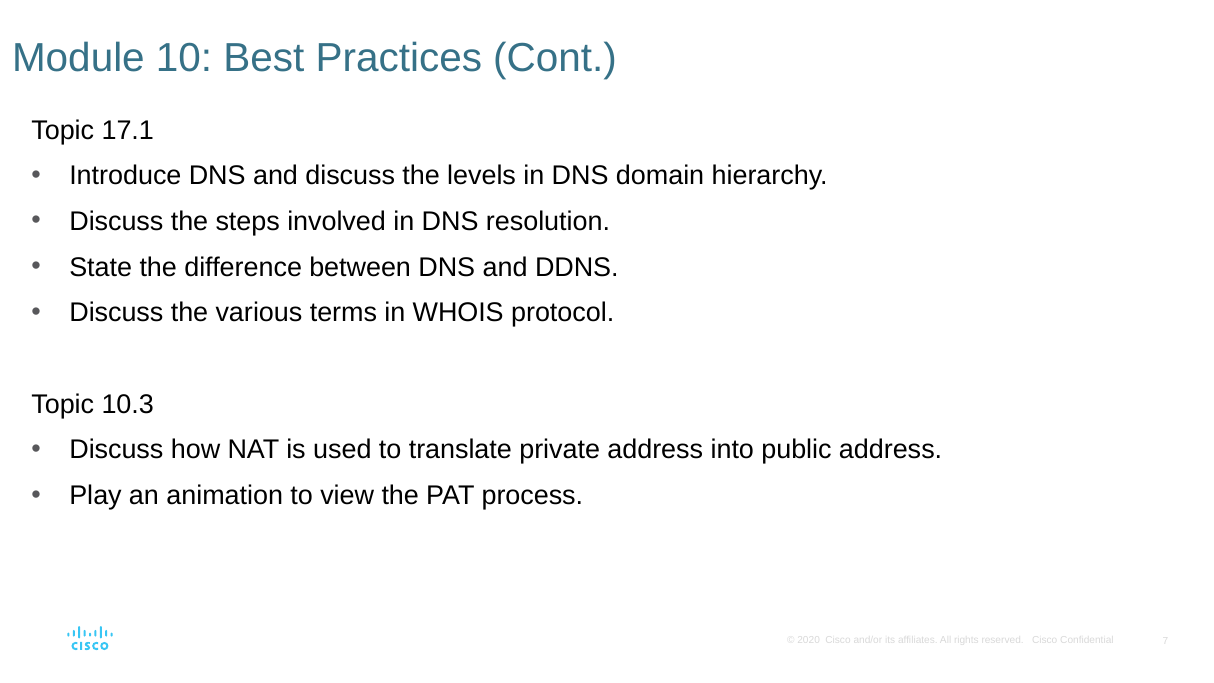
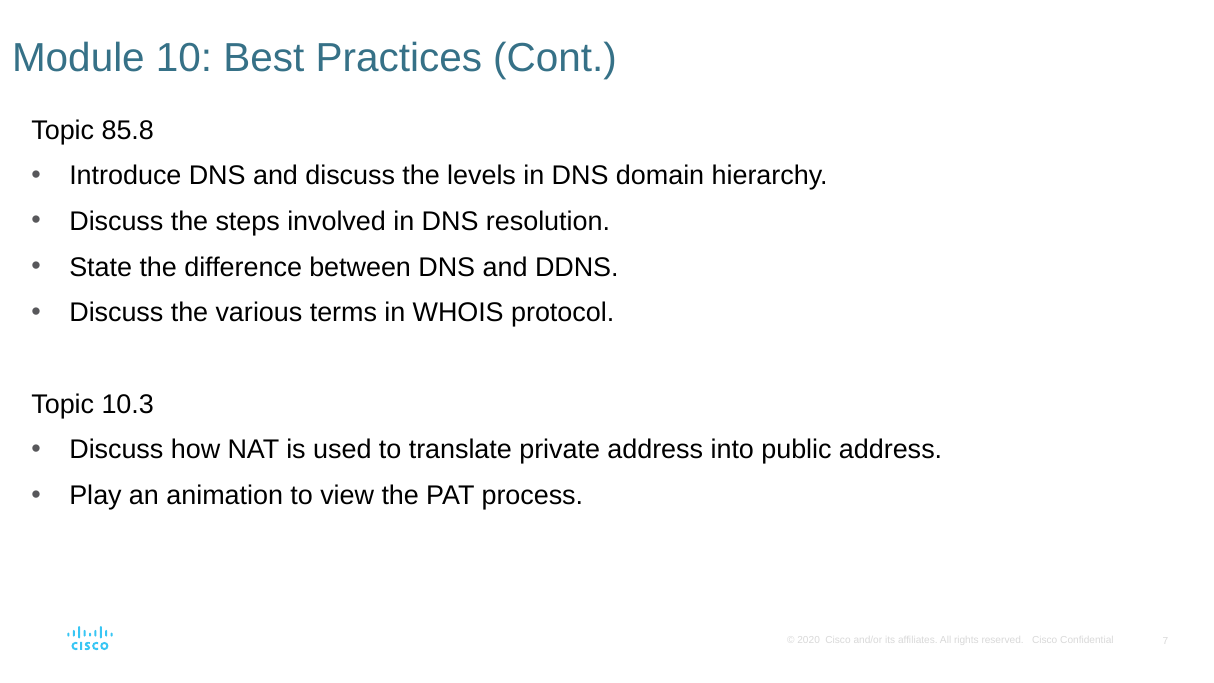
17.1: 17.1 -> 85.8 (128, 130)
